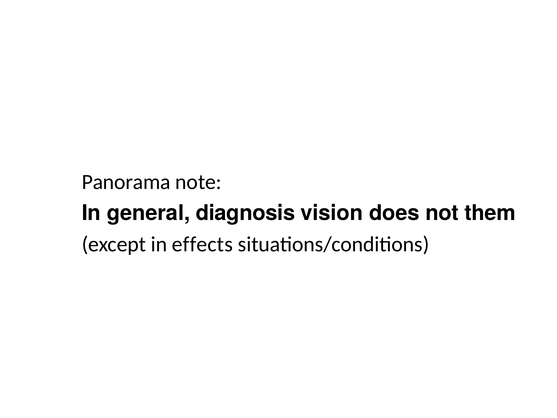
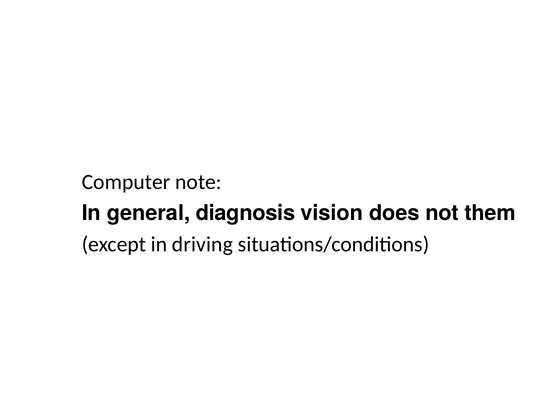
Panorama: Panorama -> Computer (126, 182)
effects: effects -> driving (202, 244)
